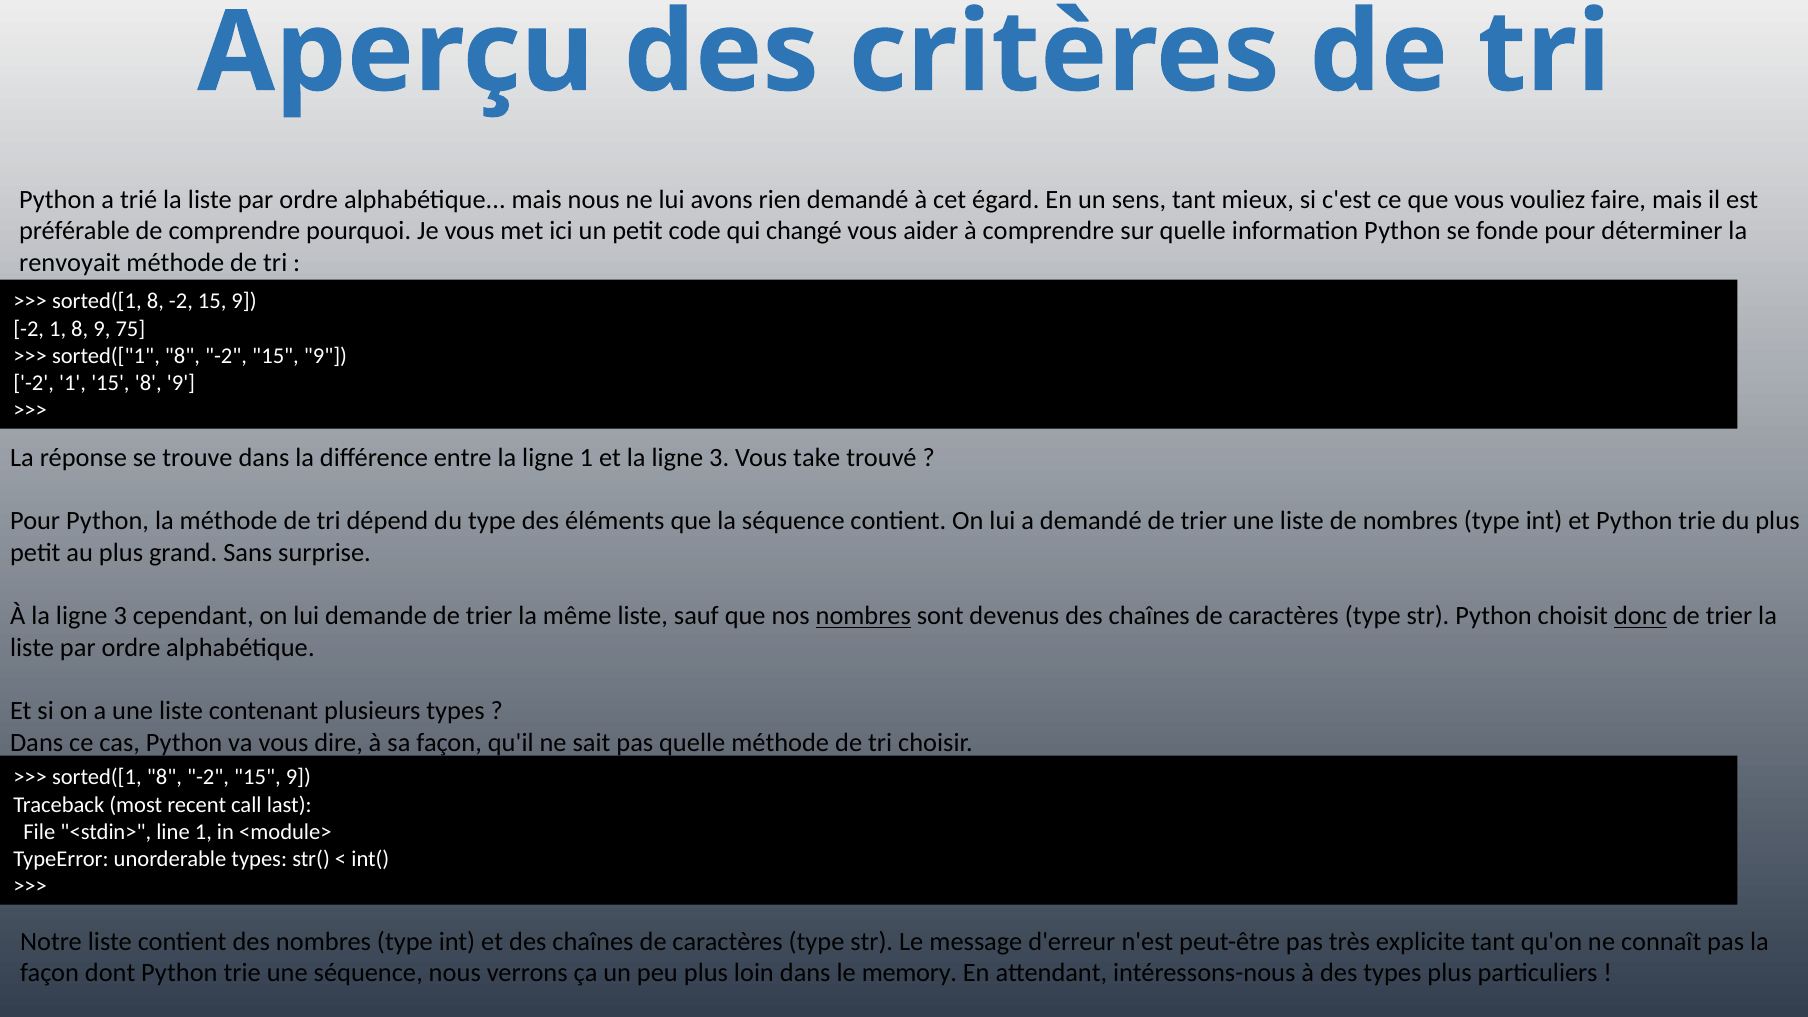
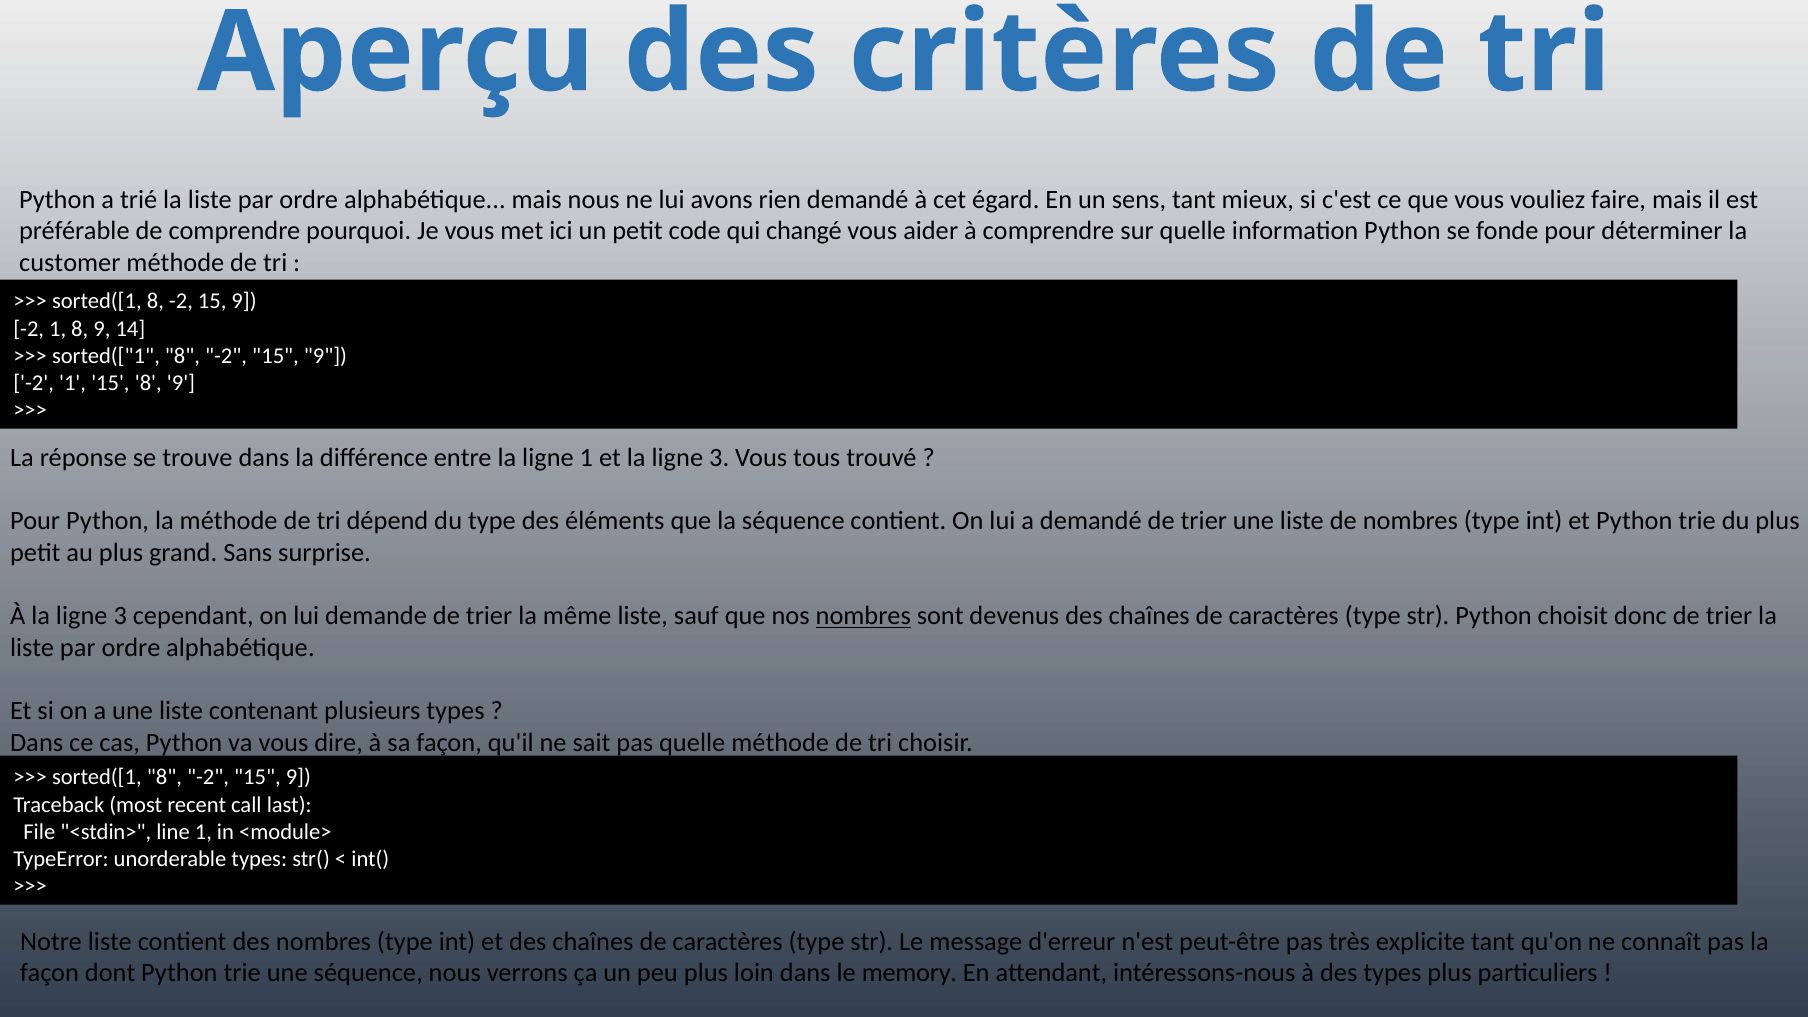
renvoyait: renvoyait -> customer (70, 263)
75: 75 -> 14 (130, 329)
take: take -> tous (817, 458)
donc underline: present -> none (1640, 616)
